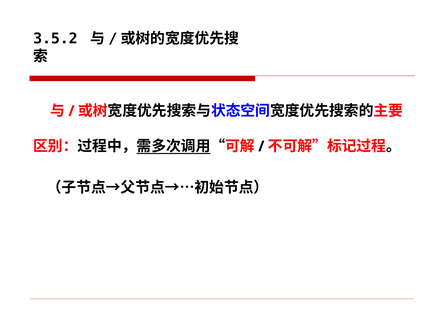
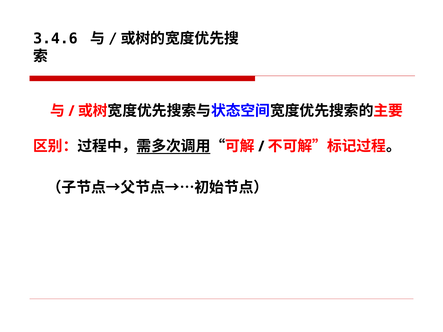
3.5.2: 3.5.2 -> 3.4.6 (55, 39)
